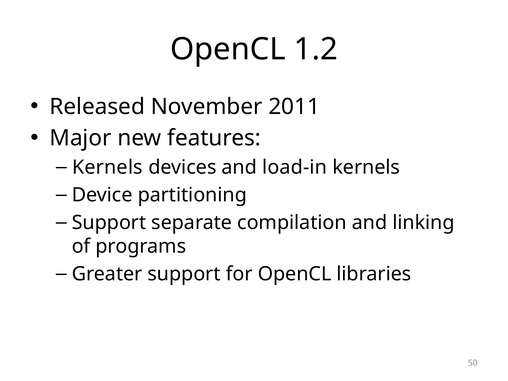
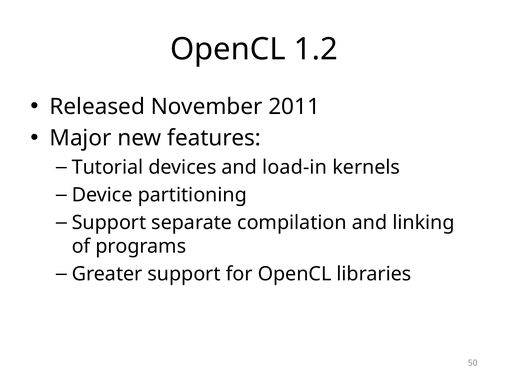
Kernels: Kernels -> Tutorial (108, 167)
